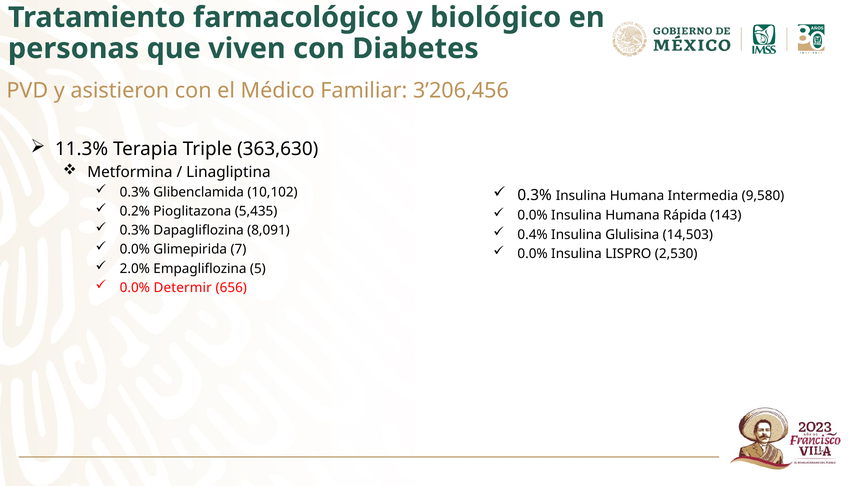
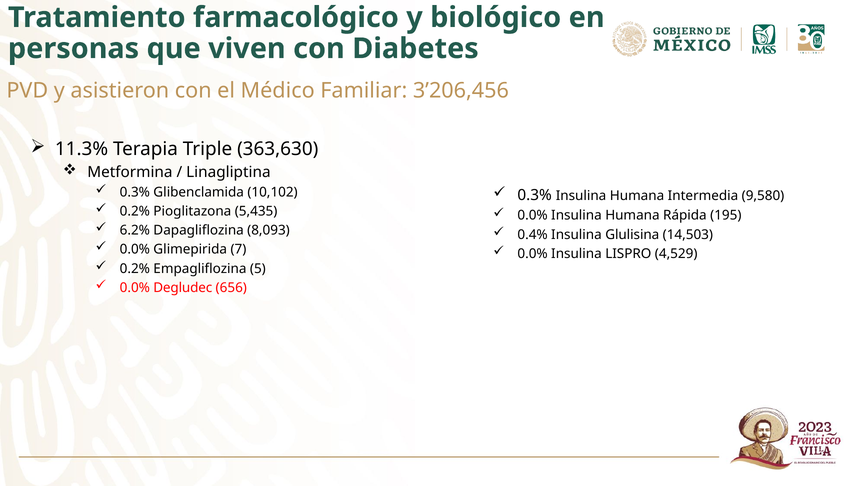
143: 143 -> 195 (726, 216)
0.3%: 0.3% -> 6.2% (135, 230)
8,091: 8,091 -> 8,093 (269, 230)
2,530: 2,530 -> 4,529 (676, 254)
2.0%: 2.0% -> 0.2% (135, 269)
Determir: Determir -> Degludec (183, 288)
